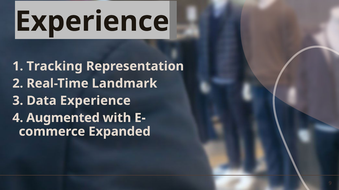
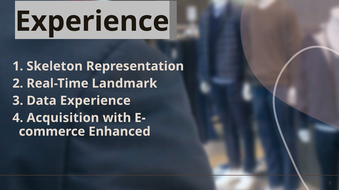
Tracking: Tracking -> Skeleton (55, 66)
Augmented: Augmented -> Acquisition (63, 118)
Expanded: Expanded -> Enhanced (119, 132)
